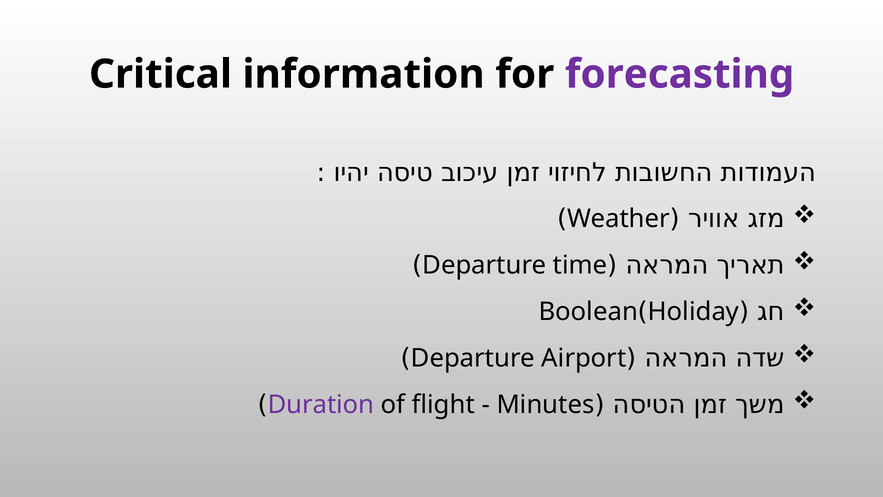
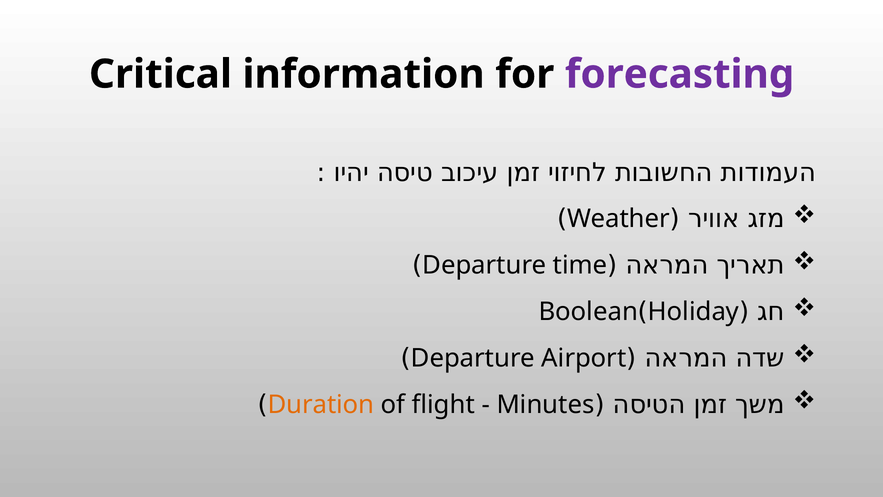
Duration colour: purple -> orange (321, 404)
